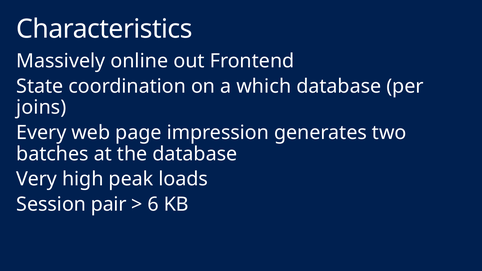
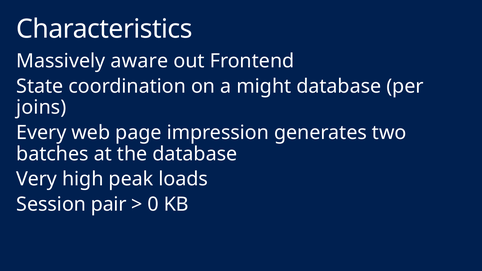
online: online -> aware (139, 61)
which: which -> might (264, 86)
6: 6 -> 0 (153, 204)
